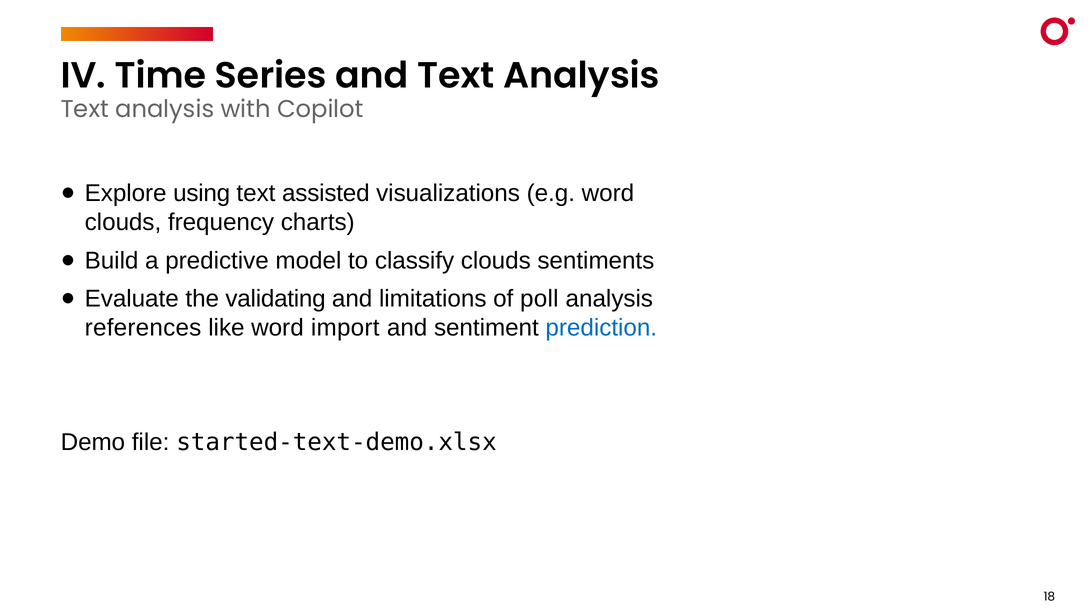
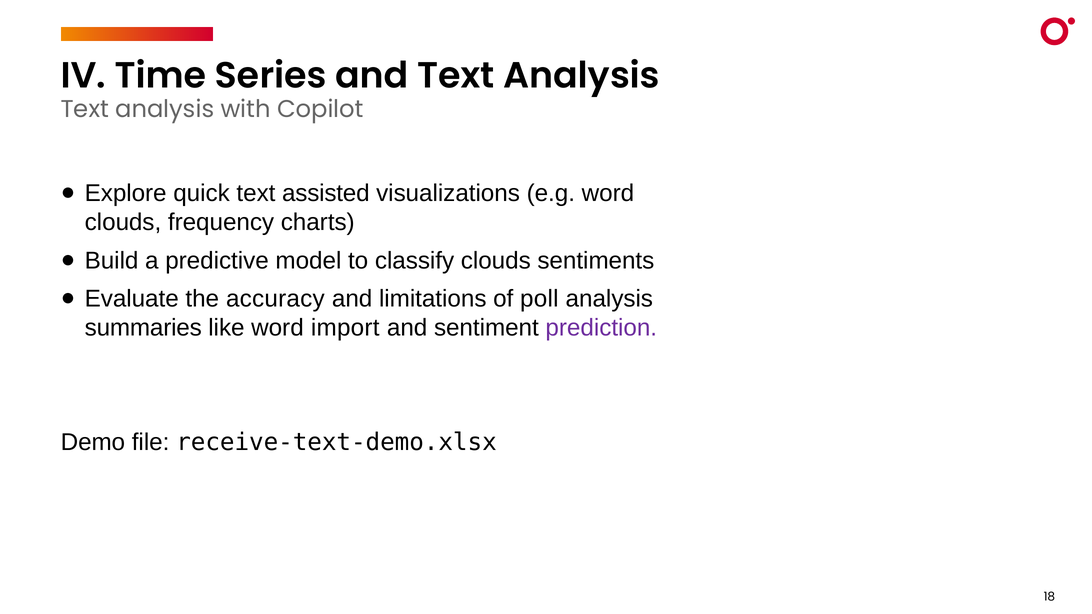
using: using -> quick (202, 193)
validating: validating -> accuracy (275, 299)
references: references -> summaries (143, 328)
prediction colour: blue -> purple (601, 328)
started-text-demo.xlsx: started-text-demo.xlsx -> receive-text-demo.xlsx (336, 443)
